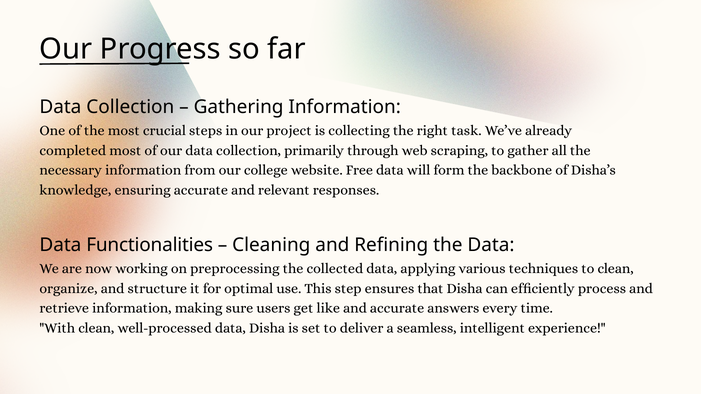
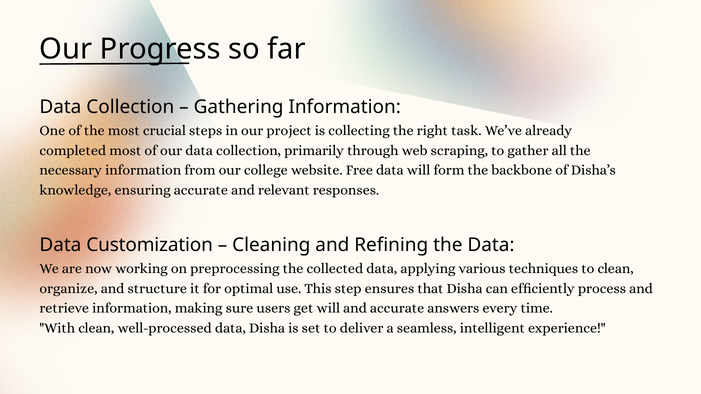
Functionalities: Functionalities -> Customization (150, 245)
get like: like -> will (328, 308)
